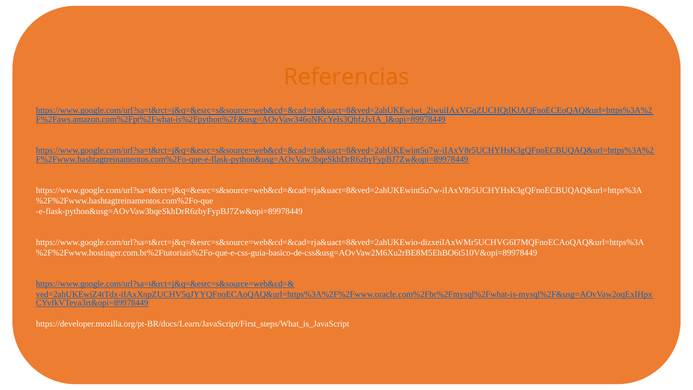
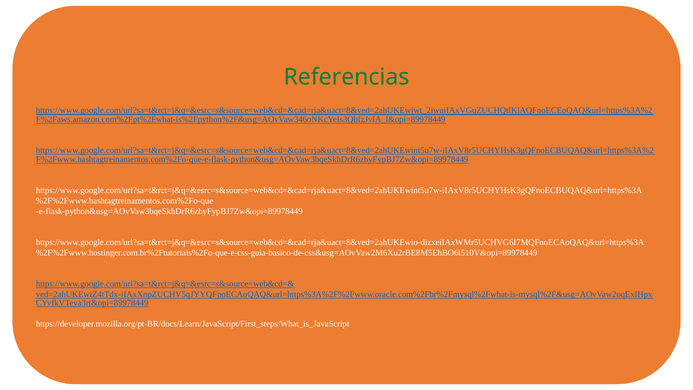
Referencias colour: orange -> green (346, 77)
